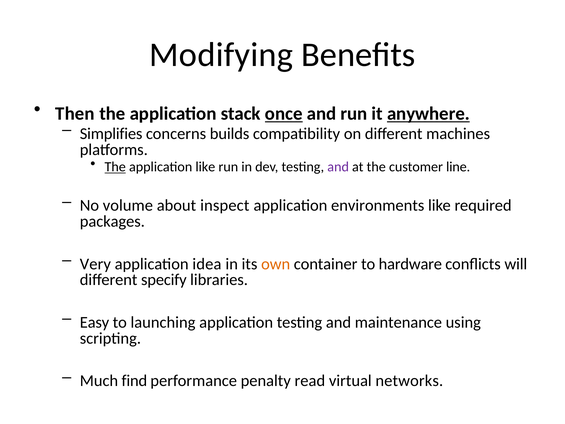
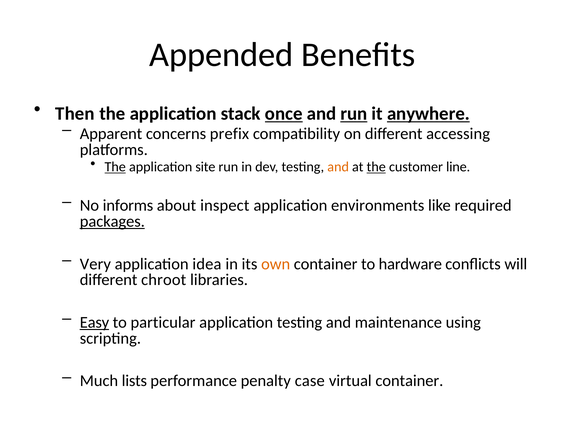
Modifying: Modifying -> Appended (221, 55)
run underline: none -> present (354, 114)
Simplifies: Simplifies -> Apparent (111, 134)
builds: builds -> prefix (229, 134)
machines: machines -> accessing (458, 134)
application like: like -> site (205, 167)
and colour: purple -> orange (338, 167)
the underline: none -> present (376, 167)
volume: volume -> informs (128, 205)
packages underline: none -> present (112, 221)
specify: specify -> chroot (164, 280)
Easy underline: none -> present (94, 322)
launching: launching -> particular (163, 322)
find: find -> lists (134, 381)
read: read -> case (310, 381)
virtual networks: networks -> container (409, 381)
